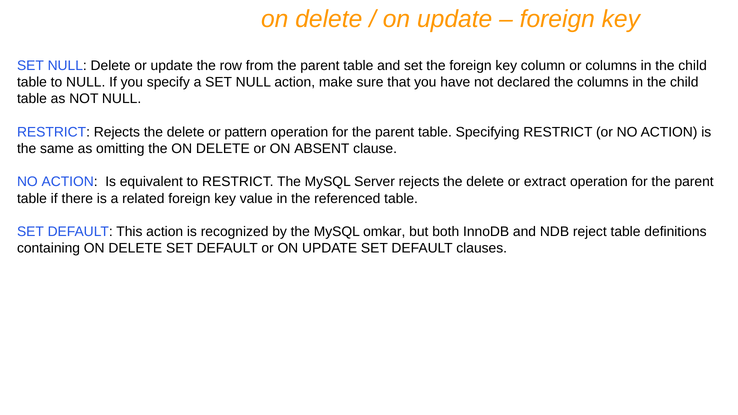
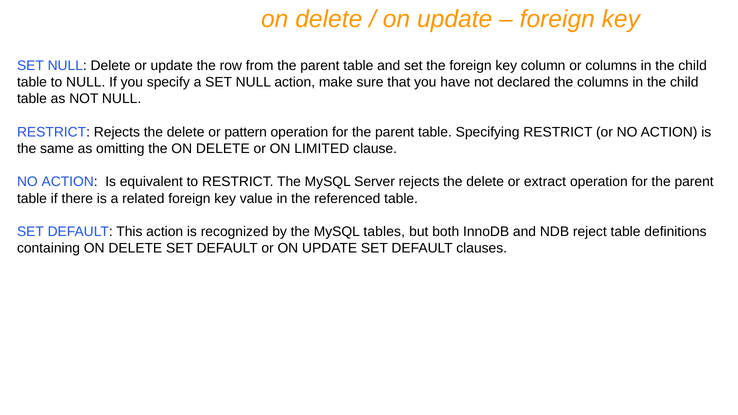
ABSENT: ABSENT -> LIMITED (322, 149)
omkar: omkar -> tables (384, 232)
